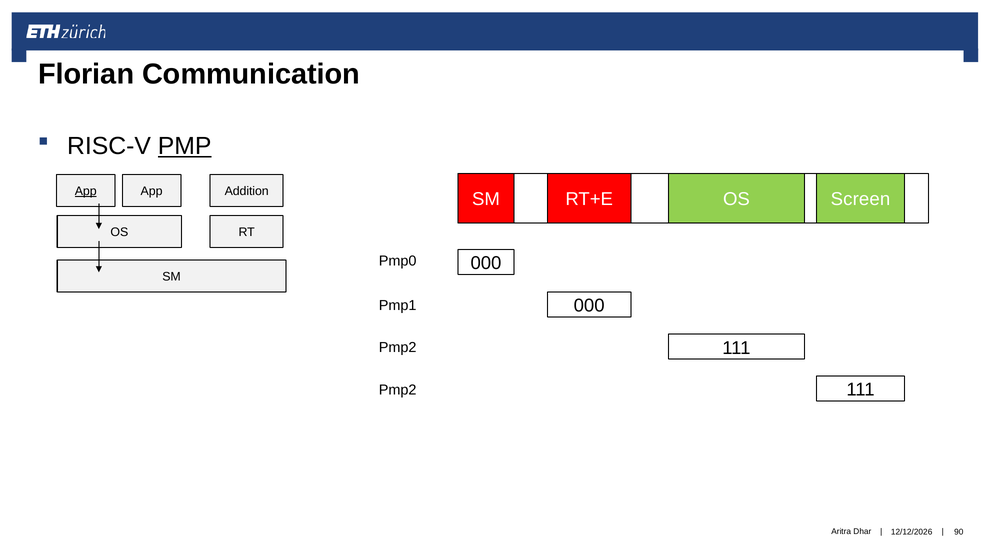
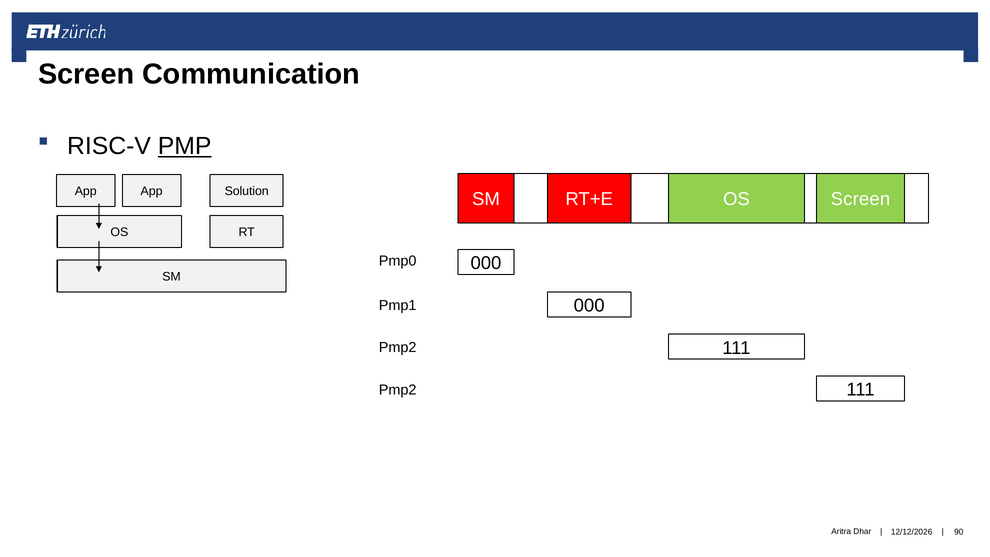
Florian: Florian -> Screen (86, 74)
App underline: present -> none (86, 191)
Addition: Addition -> Solution (247, 191)
